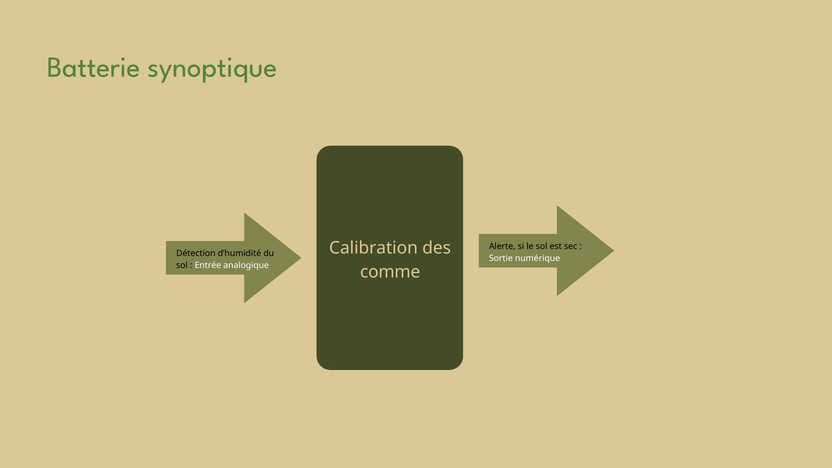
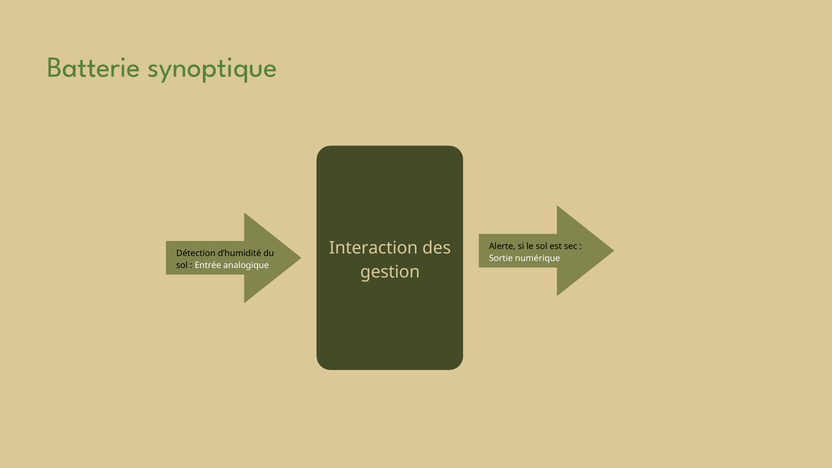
Calibration: Calibration -> Interaction (374, 248)
comme: comme -> gestion (390, 272)
